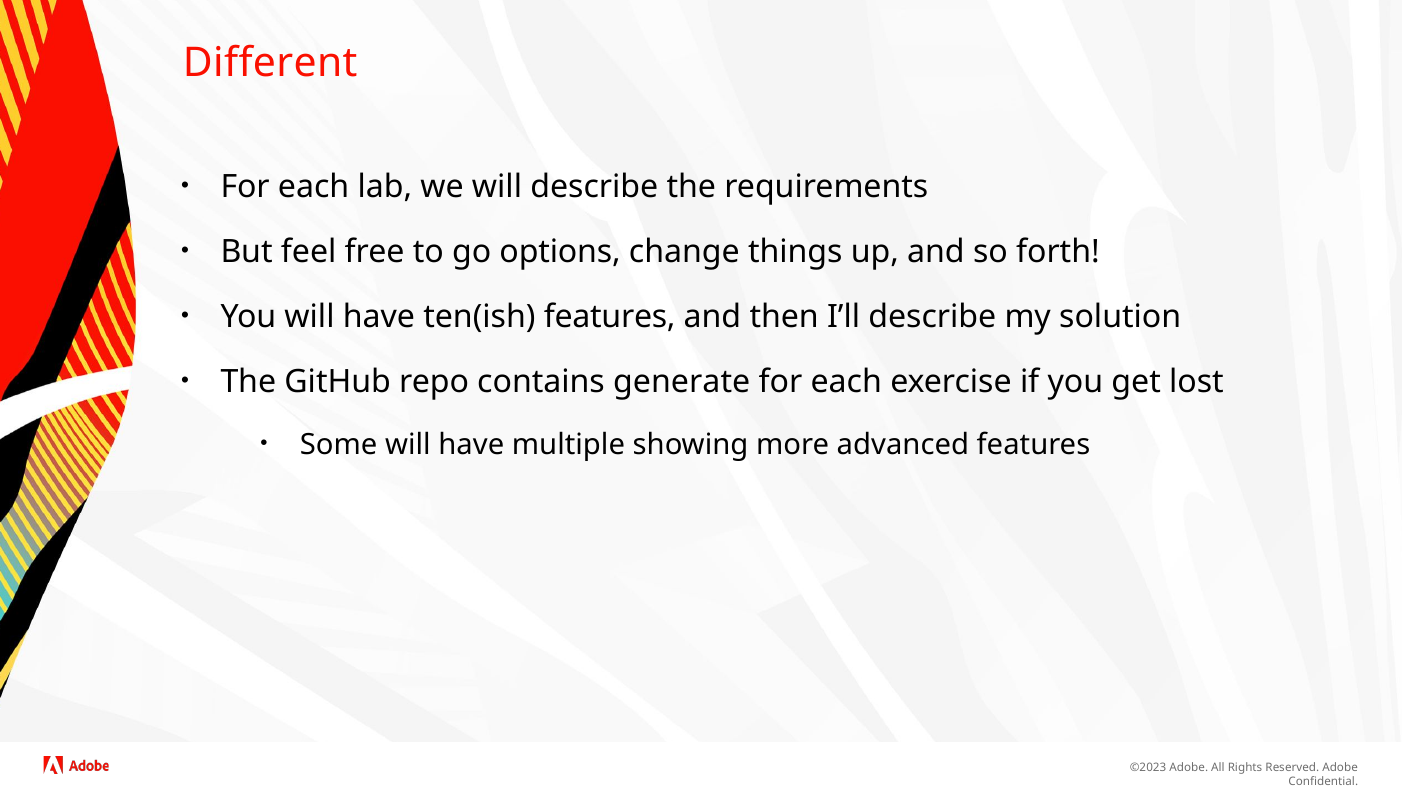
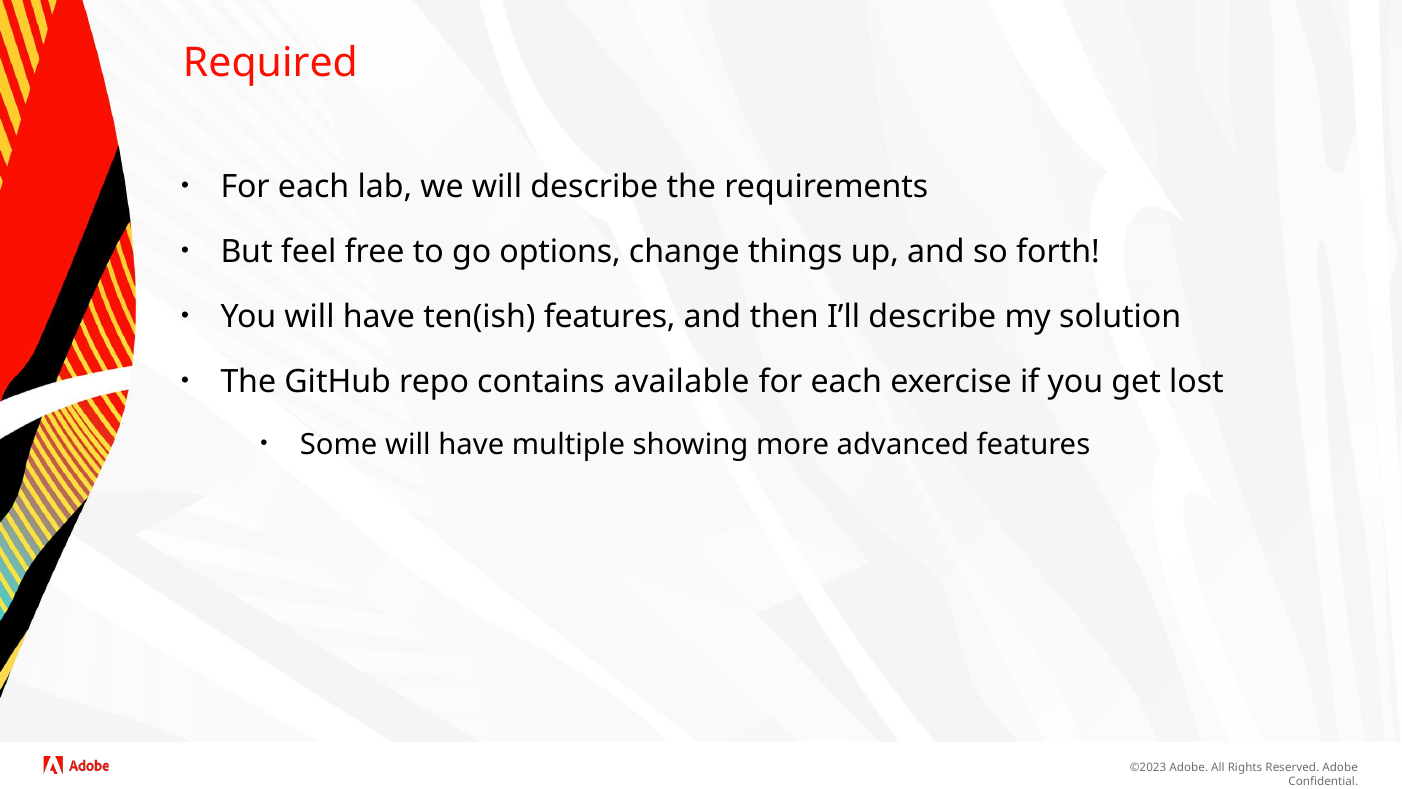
Different: Different -> Required (270, 63)
generate: generate -> available (682, 382)
